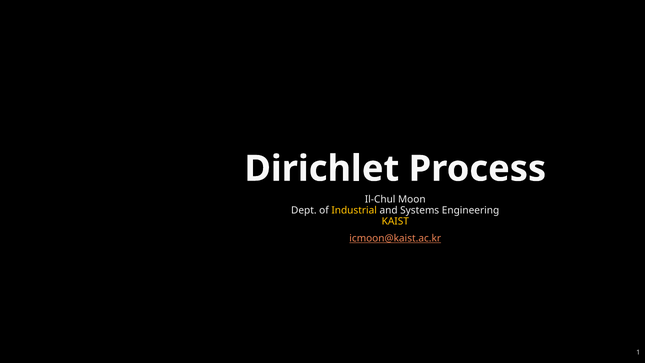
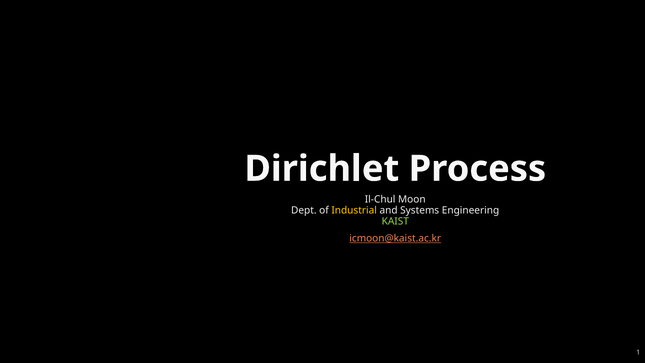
KAIST colour: yellow -> light green (395, 221)
